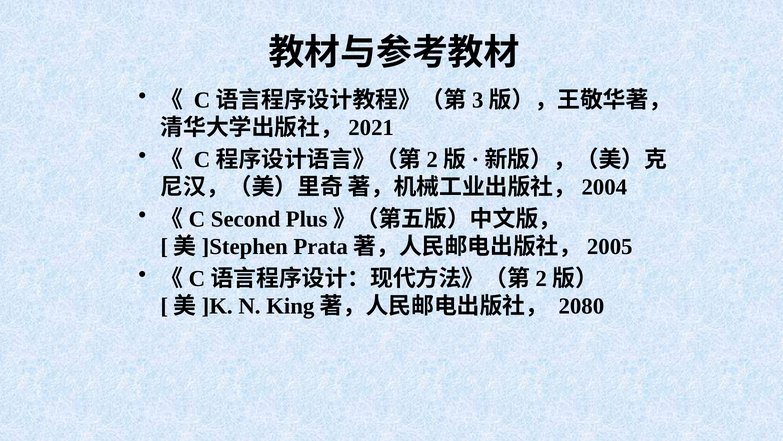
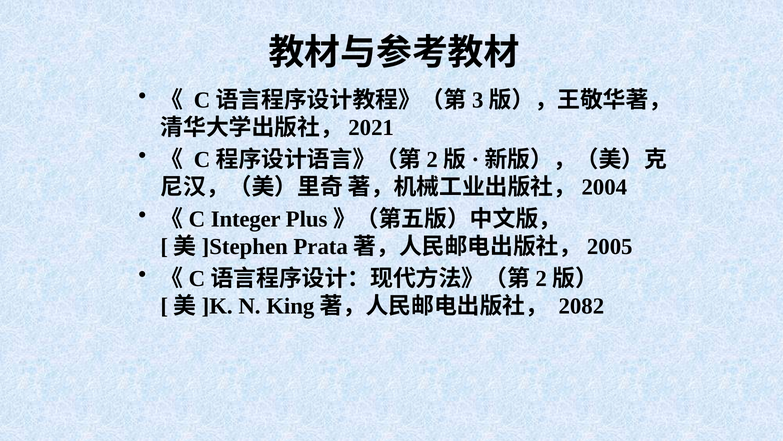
Second: Second -> Integer (246, 219)
2080: 2080 -> 2082 (581, 306)
